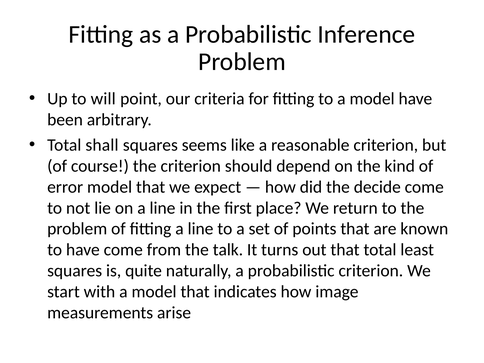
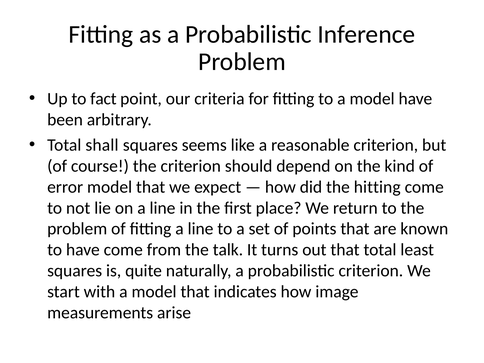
will: will -> fact (103, 99)
decide: decide -> hitting (377, 187)
